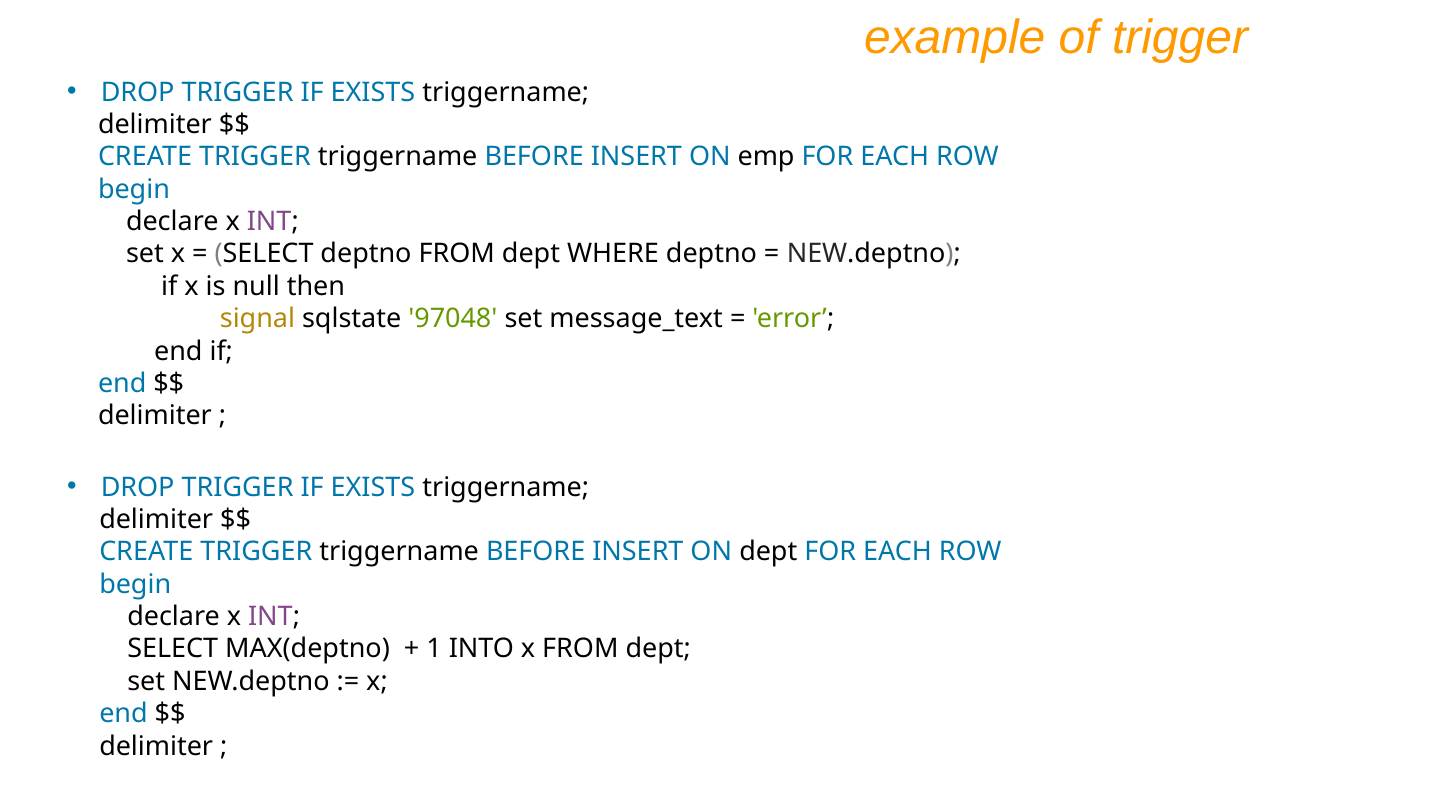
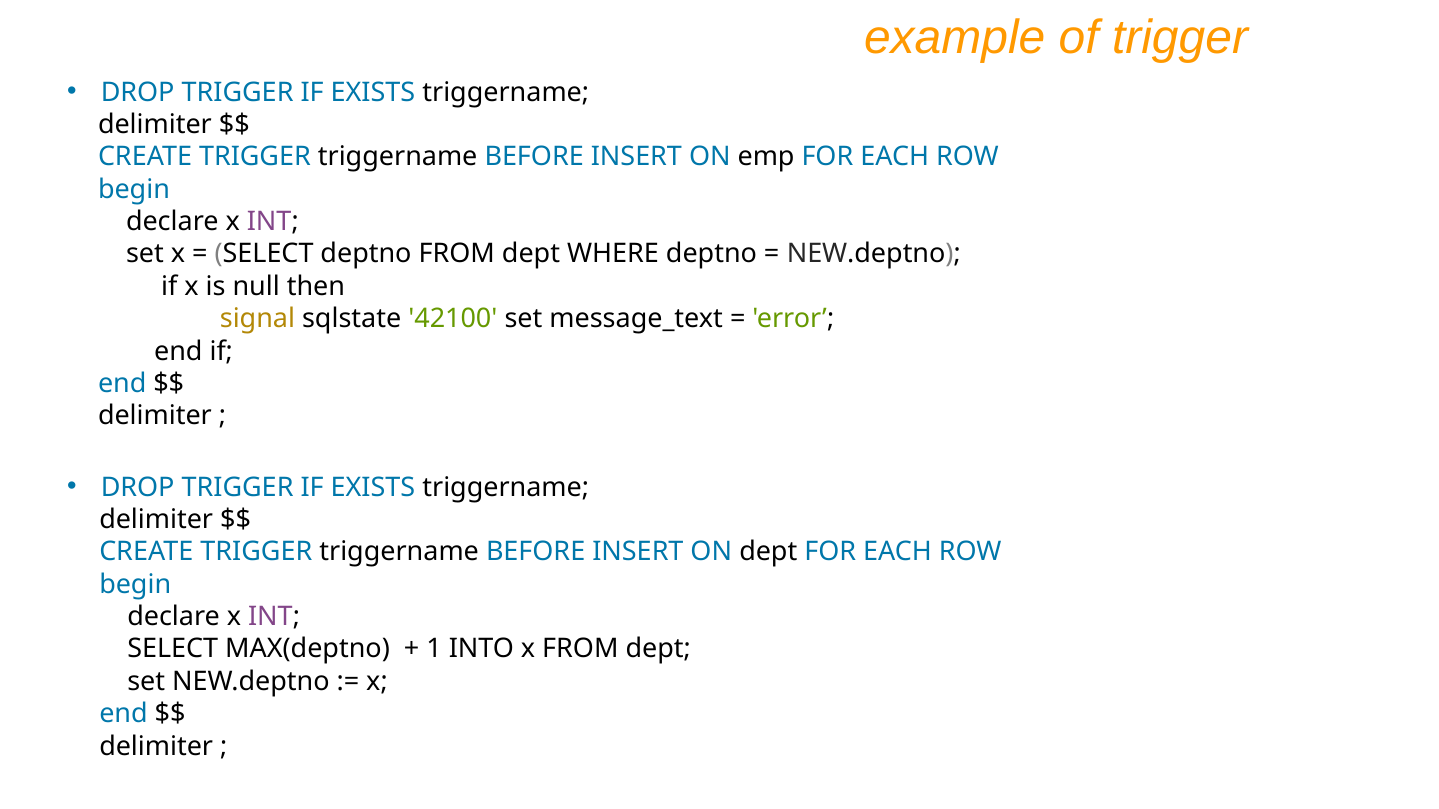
97048: 97048 -> 42100 (453, 319)
